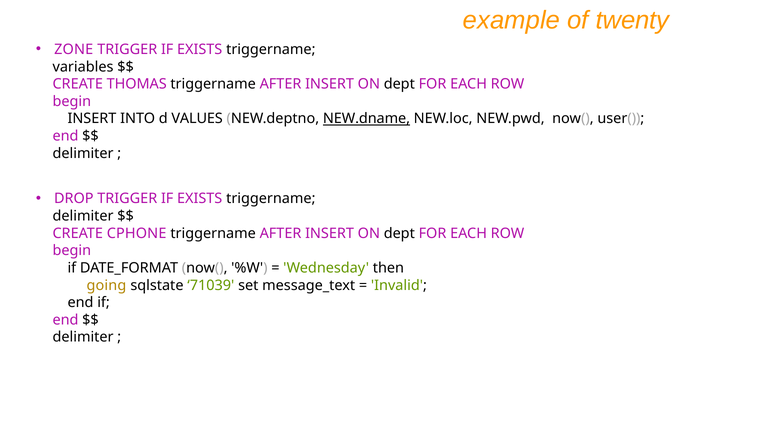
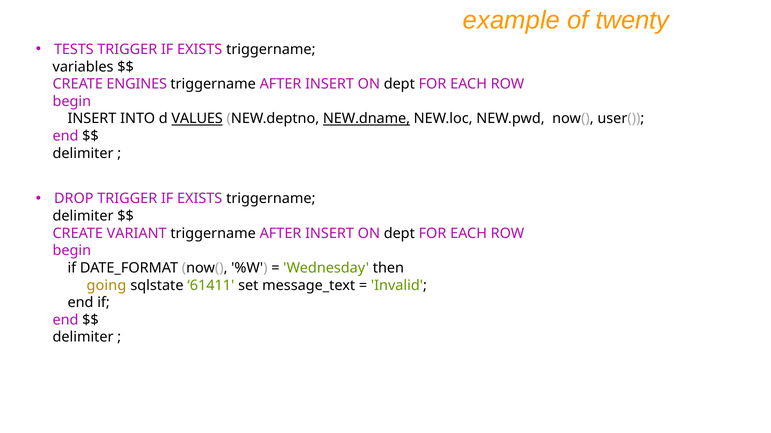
ZONE: ZONE -> TESTS (74, 50)
THOMAS: THOMAS -> ENGINES (137, 84)
VALUES underline: none -> present (197, 119)
CPHONE: CPHONE -> VARIANT (137, 234)
71039: 71039 -> 61411 (211, 286)
